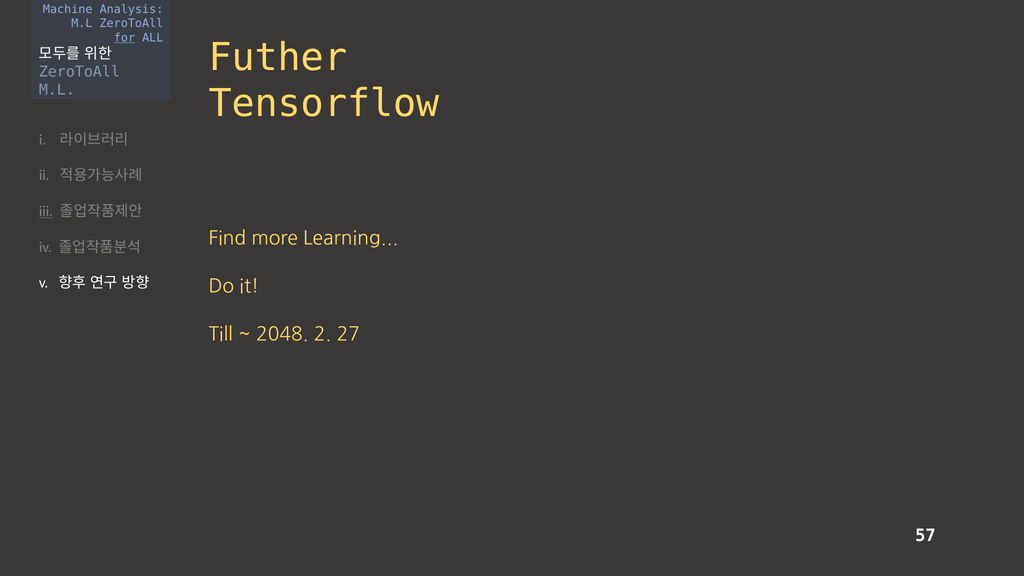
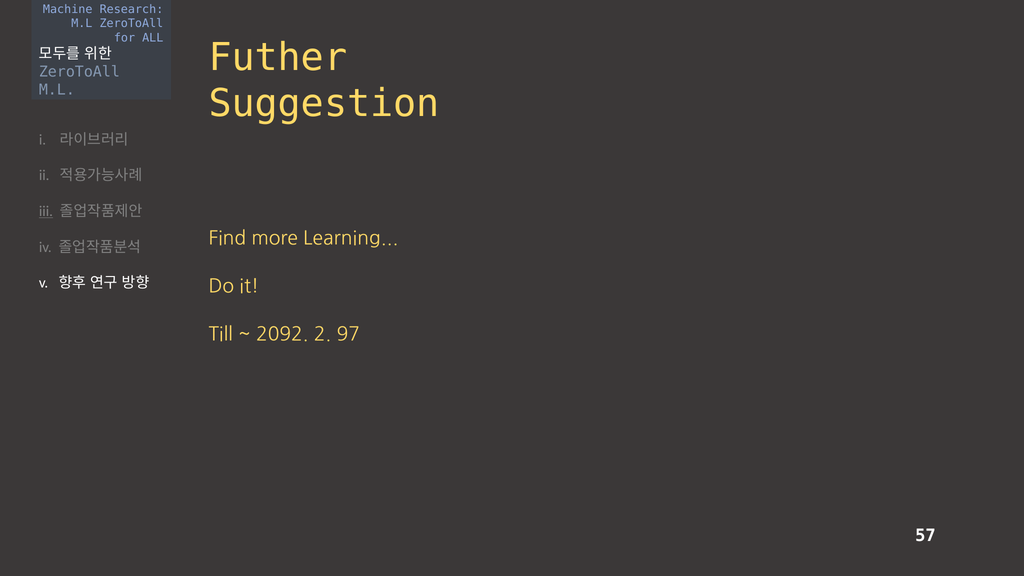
Analysis: Analysis -> Research (131, 10)
for underline: present -> none (125, 38)
Tensorflow: Tensorflow -> Suggestion (324, 104)
2048: 2048 -> 2092 (282, 334)
27: 27 -> 97 (348, 334)
